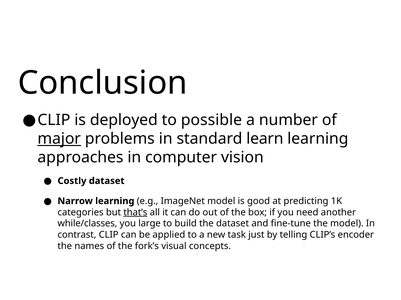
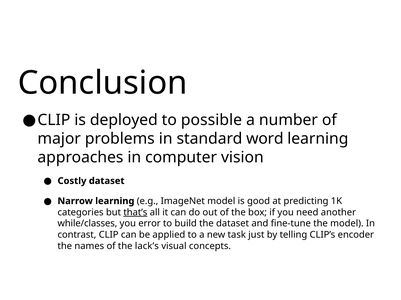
major underline: present -> none (59, 139)
learn: learn -> word (265, 139)
large: large -> error (150, 224)
fork’s: fork’s -> lack’s (147, 247)
